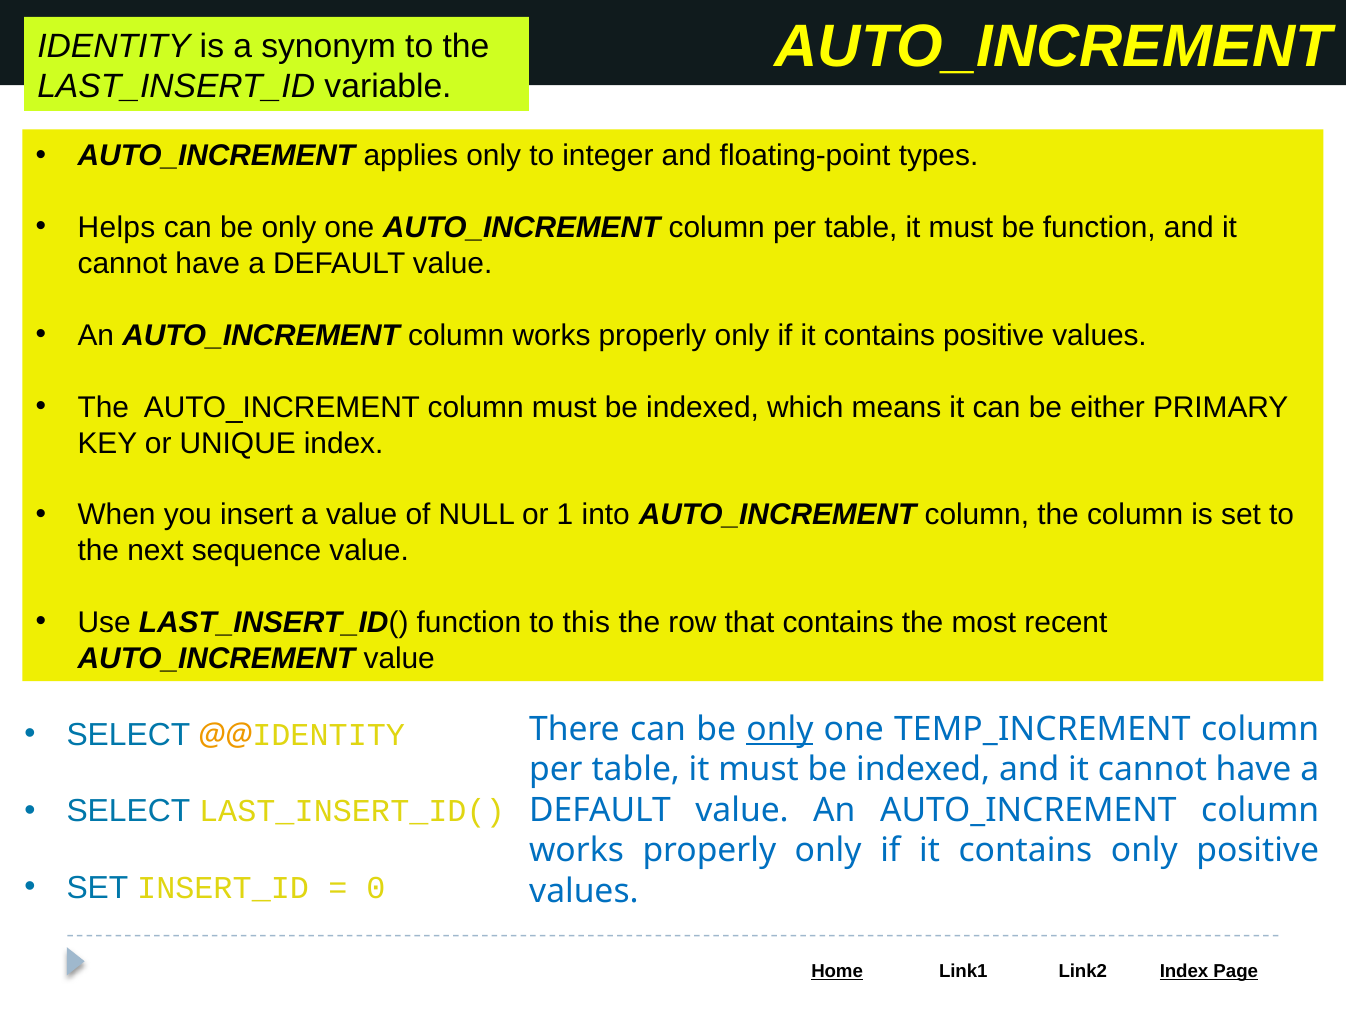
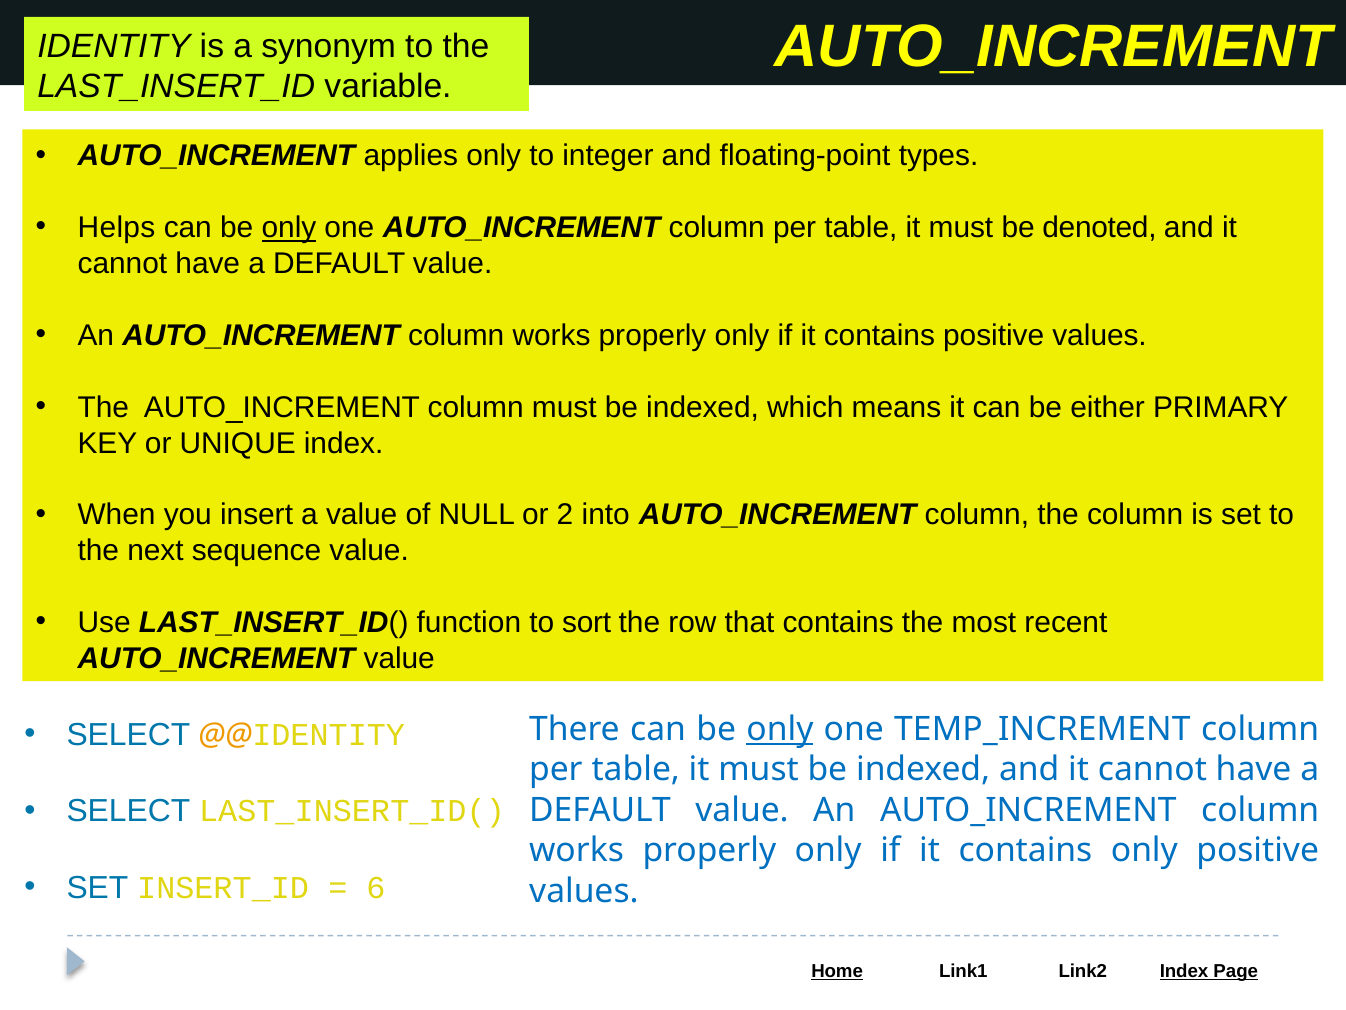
only underline: none -> present (289, 228)
be function: function -> denoted (1100, 228)
1: 1 -> 2 (565, 515)
this: this -> sort (587, 622)
0: 0 -> 6 (376, 887)
